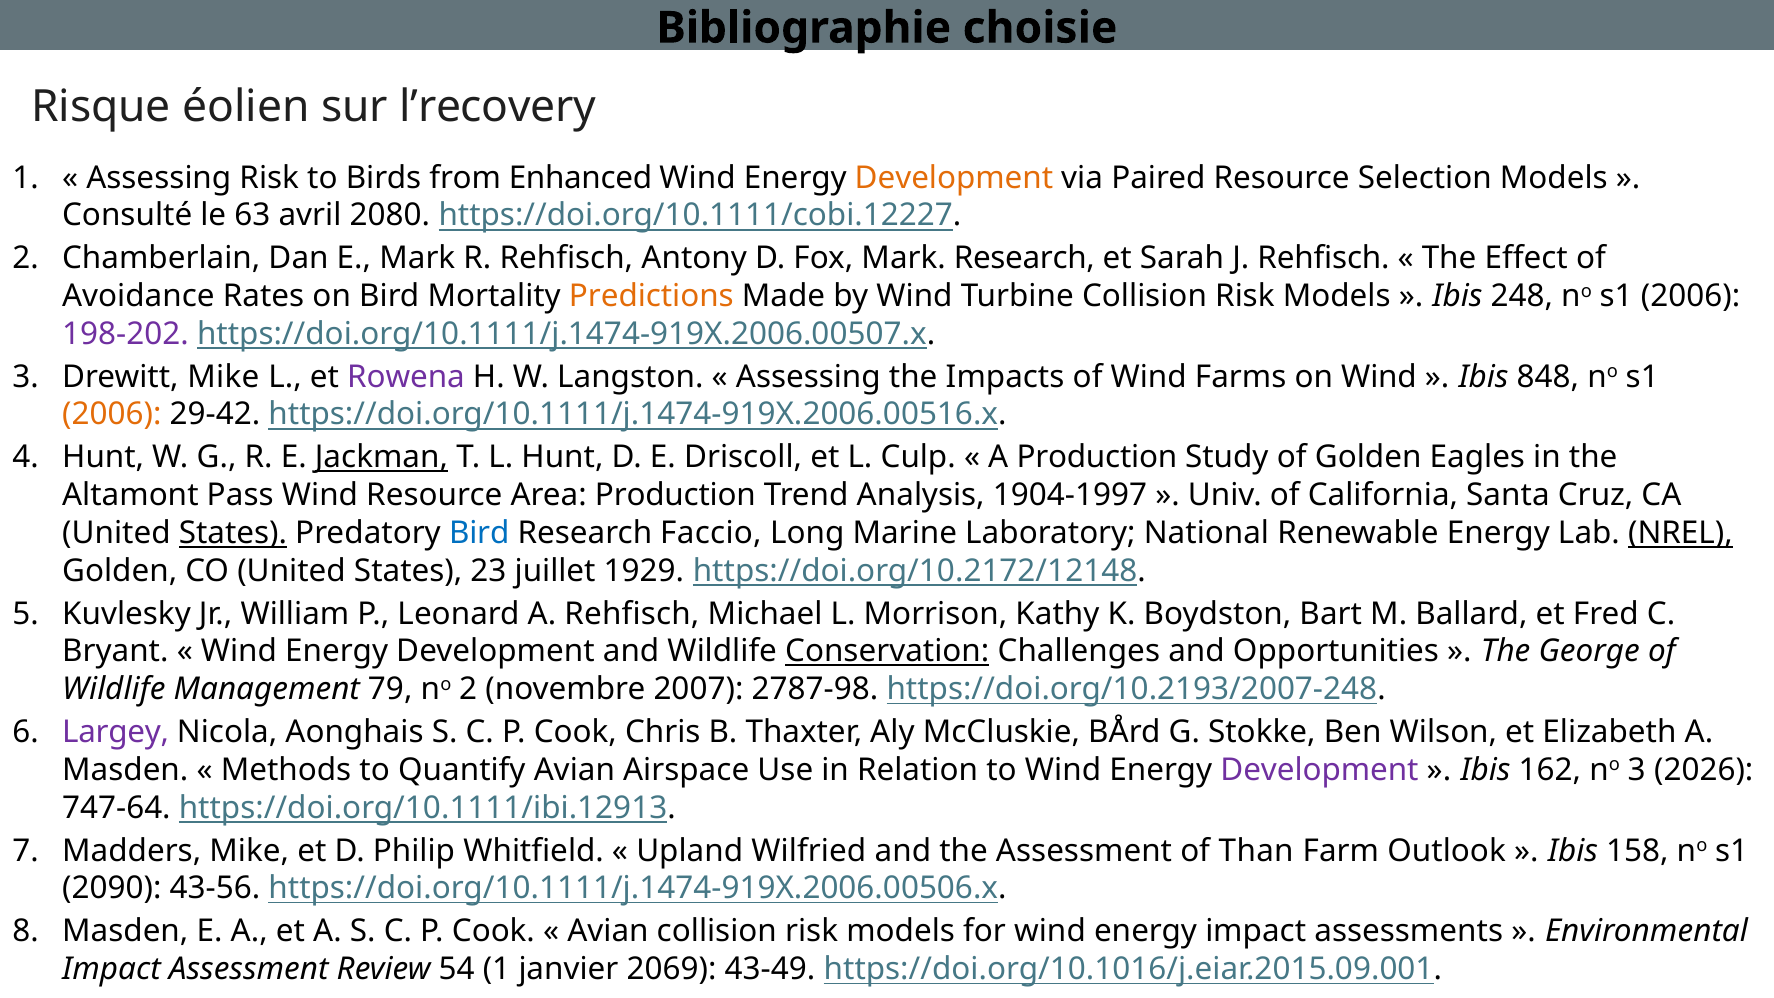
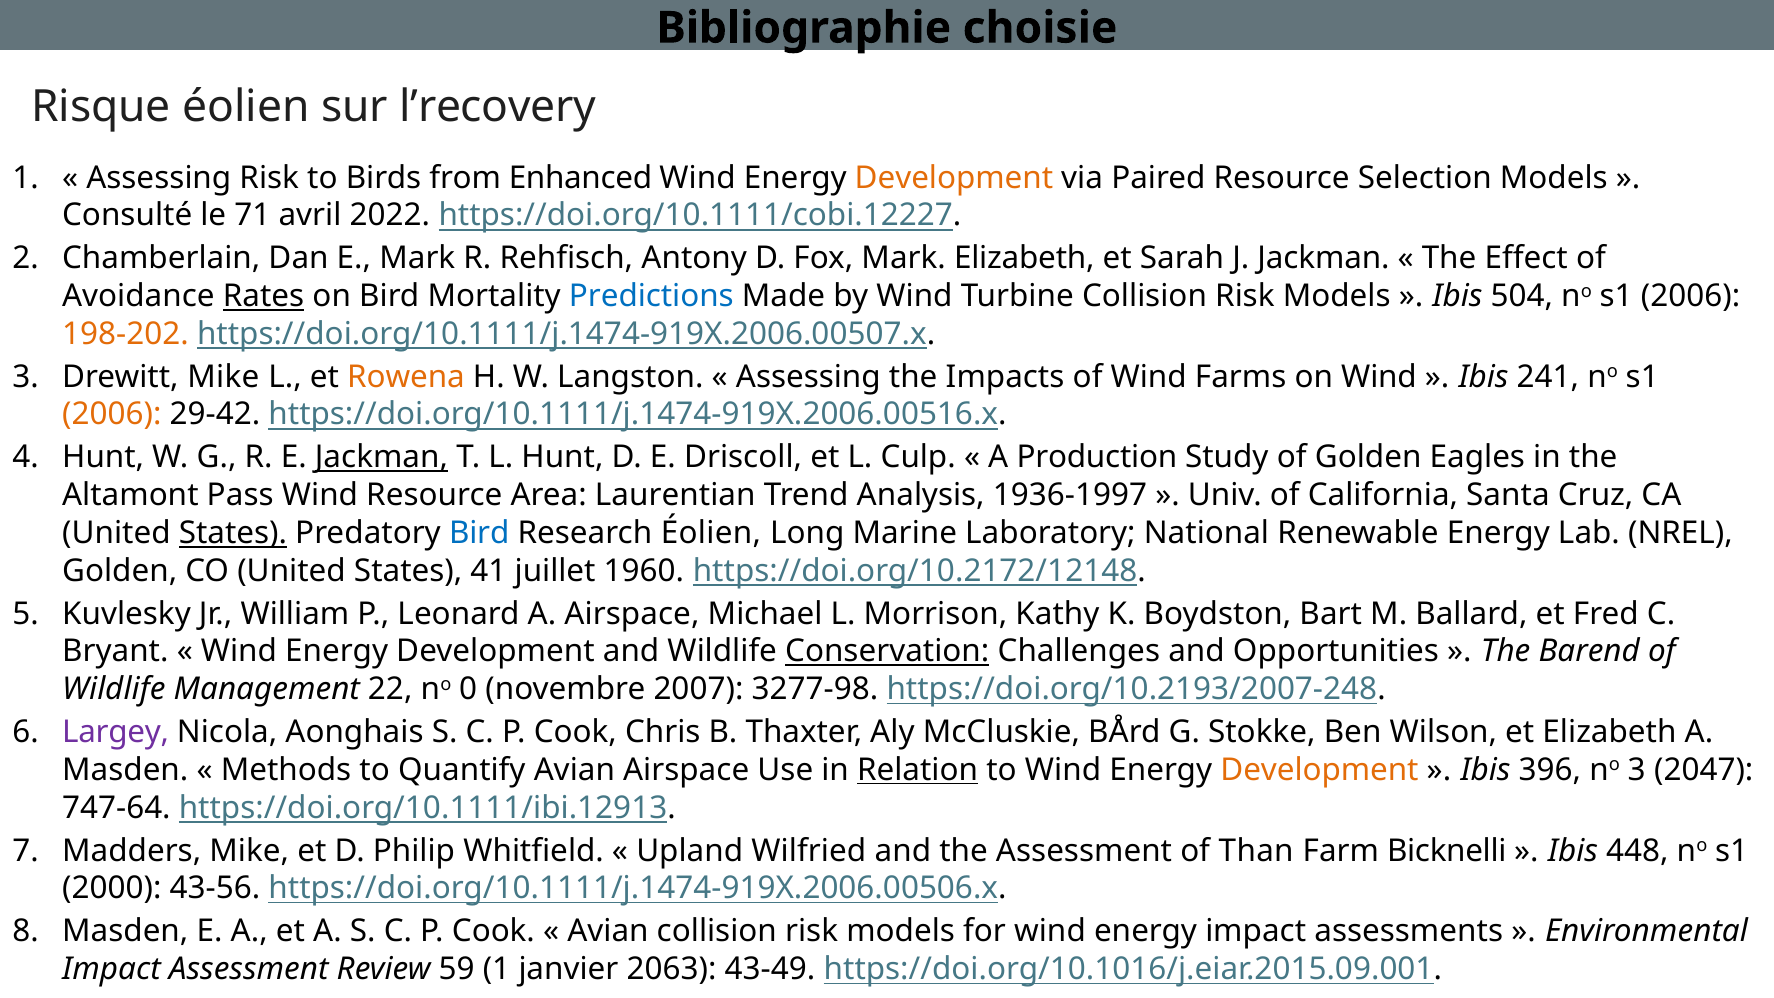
63: 63 -> 71 (252, 215)
2080: 2080 -> 2022 (390, 215)
Mark Research: Research -> Elizabeth (1024, 258)
J Rehfisch: Rehfisch -> Jackman (1323, 258)
Rates underline: none -> present (264, 296)
Predictions colour: orange -> blue (651, 296)
248: 248 -> 504 (1522, 296)
198‑202 colour: purple -> orange (126, 334)
Rowena colour: purple -> orange (406, 377)
848: 848 -> 241 (1548, 377)
Area Production: Production -> Laurentian (675, 495)
1904-1997: 1904-1997 -> 1936-1997 (1070, 495)
Research Faccio: Faccio -> Éolien (711, 533)
NREL underline: present -> none (1680, 533)
23: 23 -> 41 (488, 571)
1929: 1929 -> 1960 (644, 571)
A Rehfisch: Rehfisch -> Airspace (632, 614)
George: George -> Barend (1589, 651)
79: 79 -> 22 (390, 689)
no 2: 2 -> 0 (468, 689)
2787‑98: 2787‑98 -> 3277‑98 (815, 689)
Relation underline: none -> present (918, 770)
Development colour: purple -> orange (1319, 770)
162: 162 -> 396 (1550, 770)
2026: 2026 -> 2047 (1704, 770)
Outlook: Outlook -> Bicknelli (1447, 851)
158: 158 -> 448 (1637, 851)
2090: 2090 -> 2000 (112, 888)
54: 54 -> 59 (457, 969)
2069: 2069 -> 2063 (672, 969)
